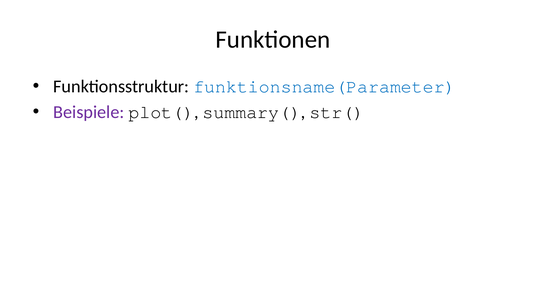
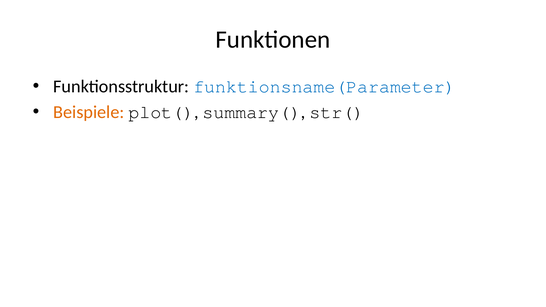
Beispiele colour: purple -> orange (89, 112)
